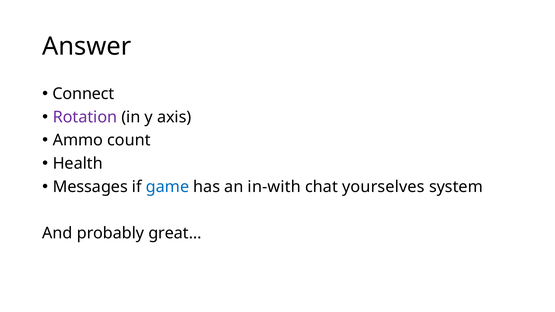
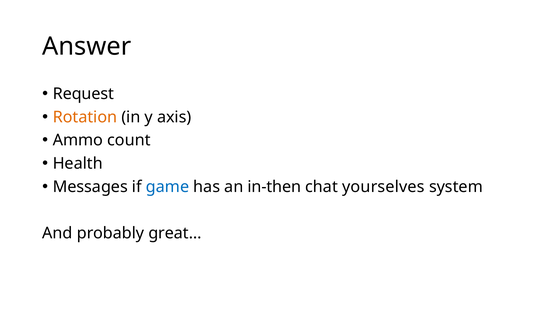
Connect: Connect -> Request (83, 94)
Rotation colour: purple -> orange (85, 117)
in-with: in-with -> in-then (274, 187)
